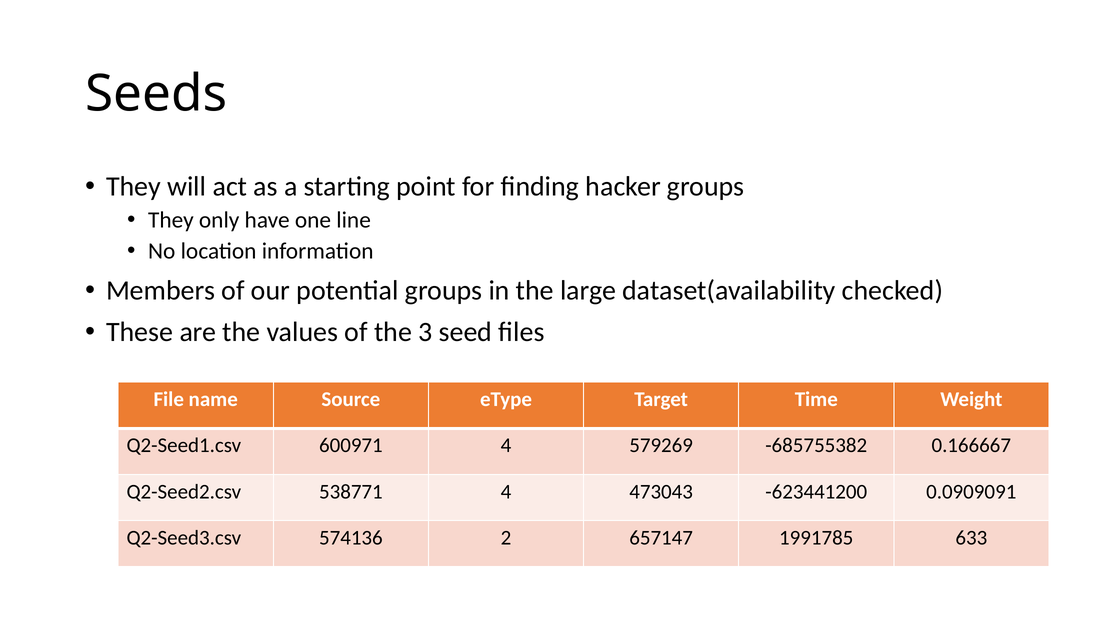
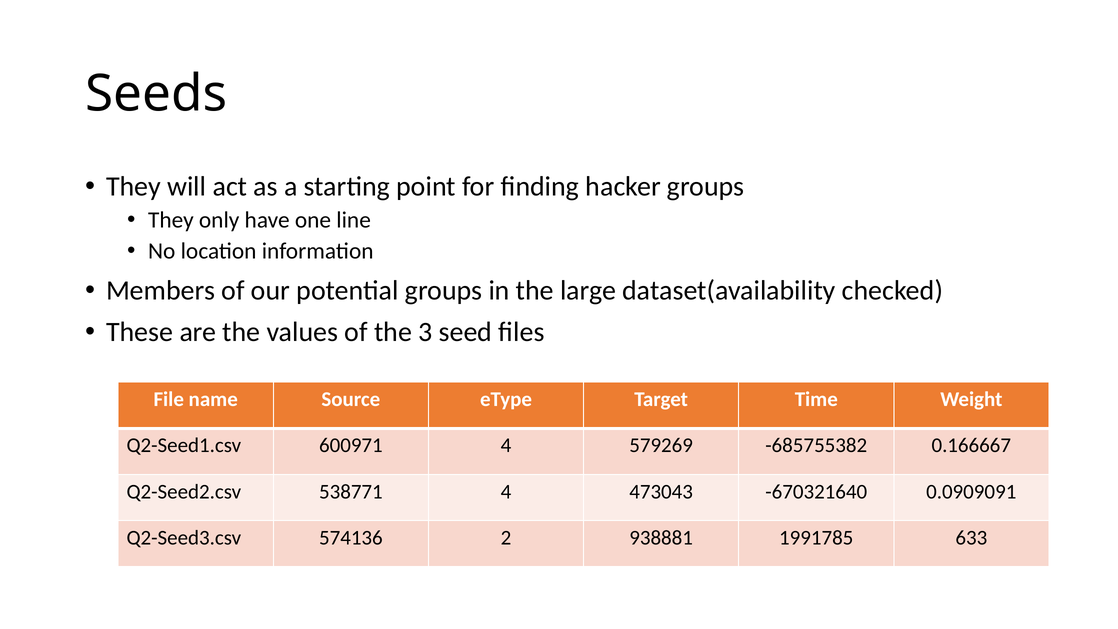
-623441200: -623441200 -> -670321640 (816, 492)
657147: 657147 -> 938881 (661, 538)
